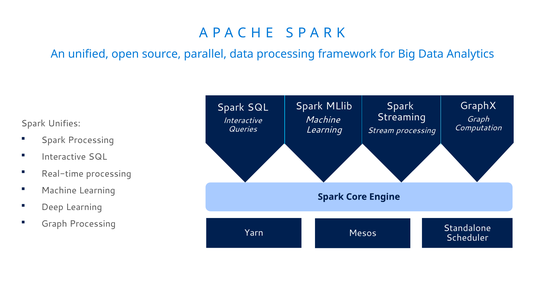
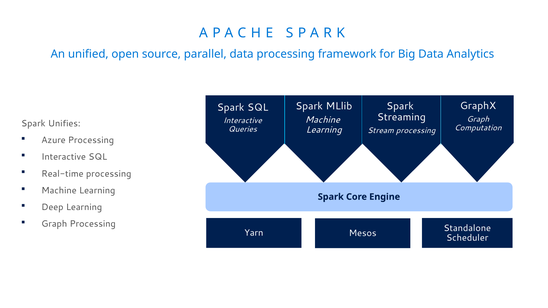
Spark: Spark -> Azure (53, 140)
